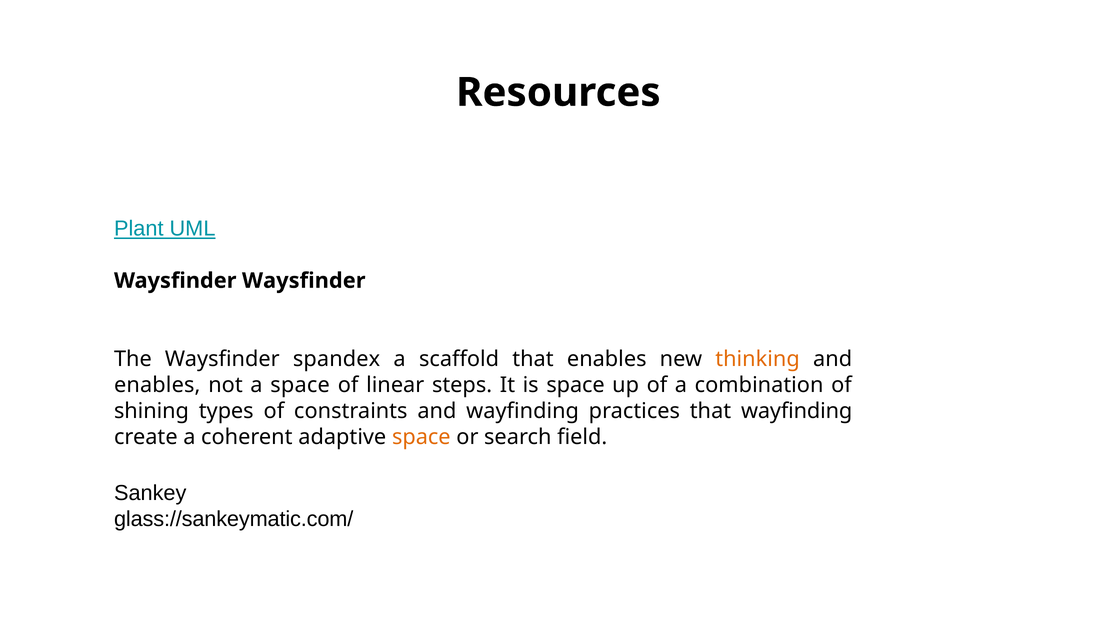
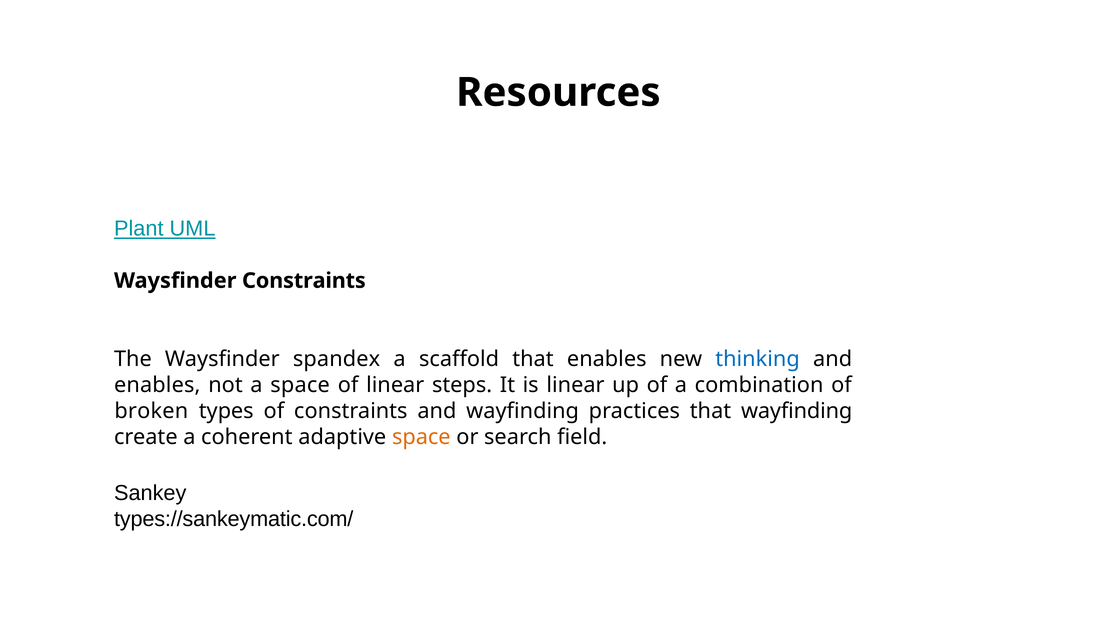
Waysfinder Waysfinder: Waysfinder -> Constraints (304, 281)
thinking colour: orange -> blue (758, 359)
is space: space -> linear (576, 385)
shining: shining -> broken (151, 411)
glass://sankeymatic.com/: glass://sankeymatic.com/ -> types://sankeymatic.com/ (234, 519)
